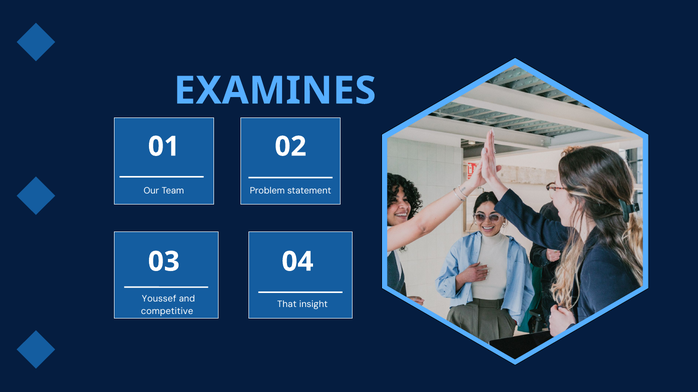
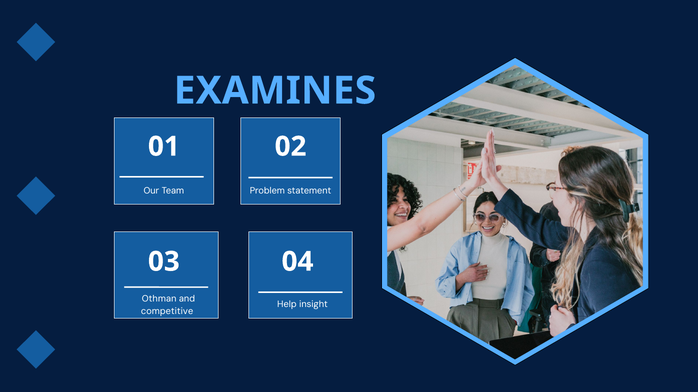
Youssef: Youssef -> Othman (159, 299)
That: That -> Help (287, 305)
